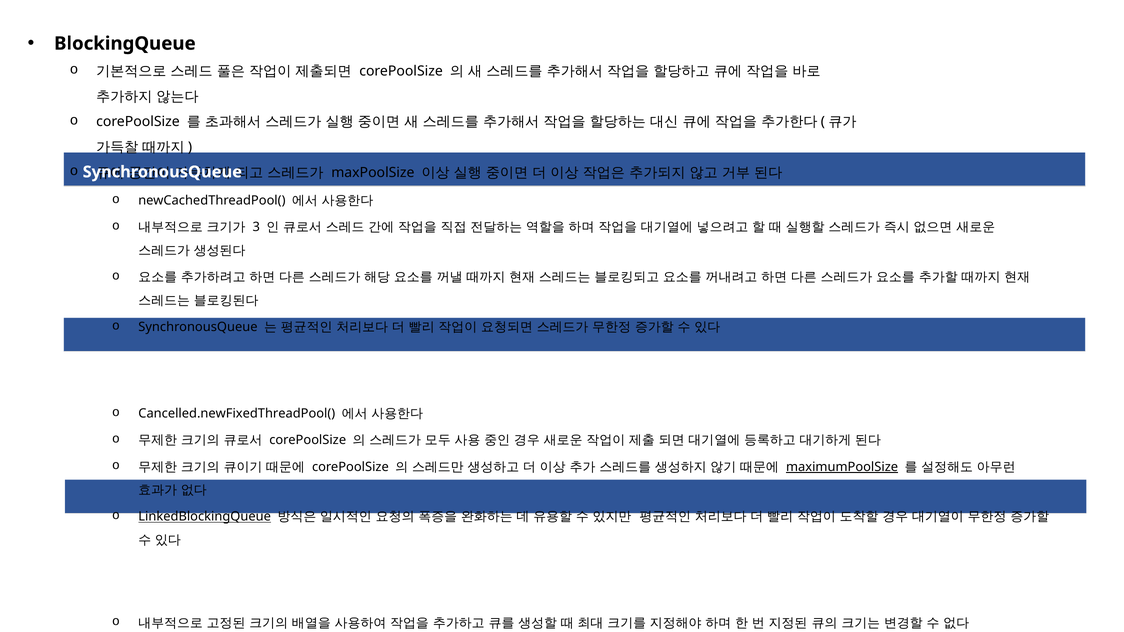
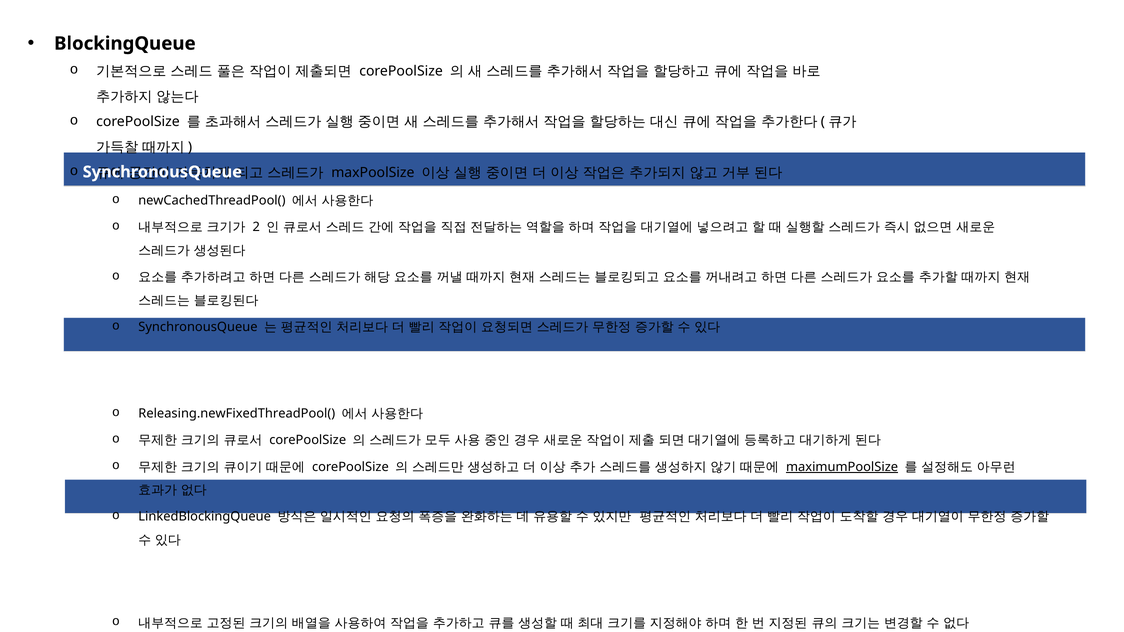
3: 3 -> 2 (256, 227)
Cancelled.newFixedThreadPool(: Cancelled.newFixedThreadPool( -> Releasing.newFixedThreadPool( (237, 414)
LinkedBlockingQueue underline: present -> none (205, 517)
